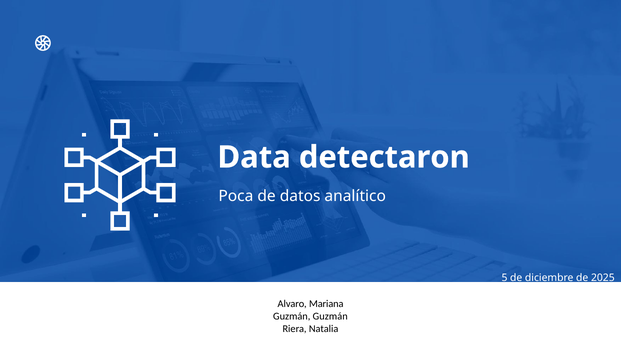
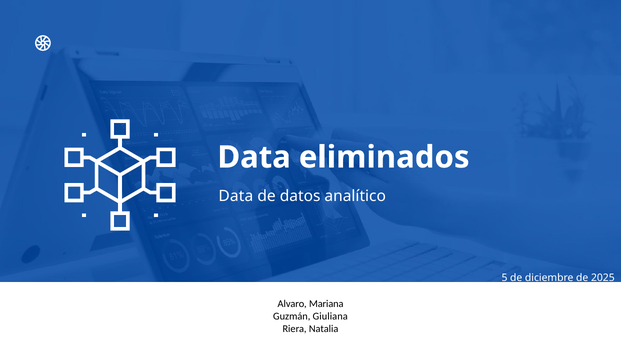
detectaron: detectaron -> eliminados (384, 157)
Poca: Poca -> Data (236, 196)
Guzmán Guzmán: Guzmán -> Giuliana (330, 316)
